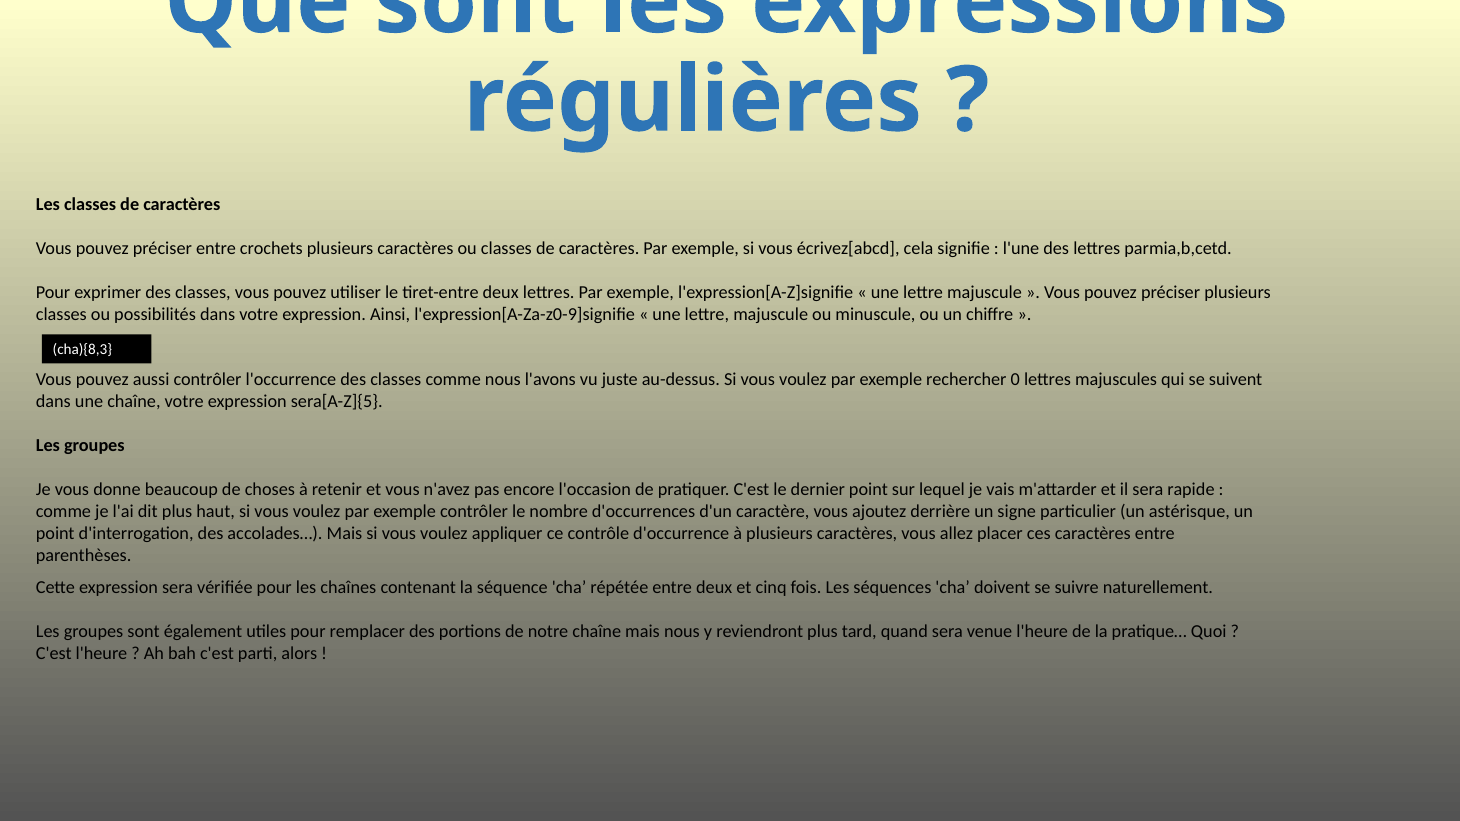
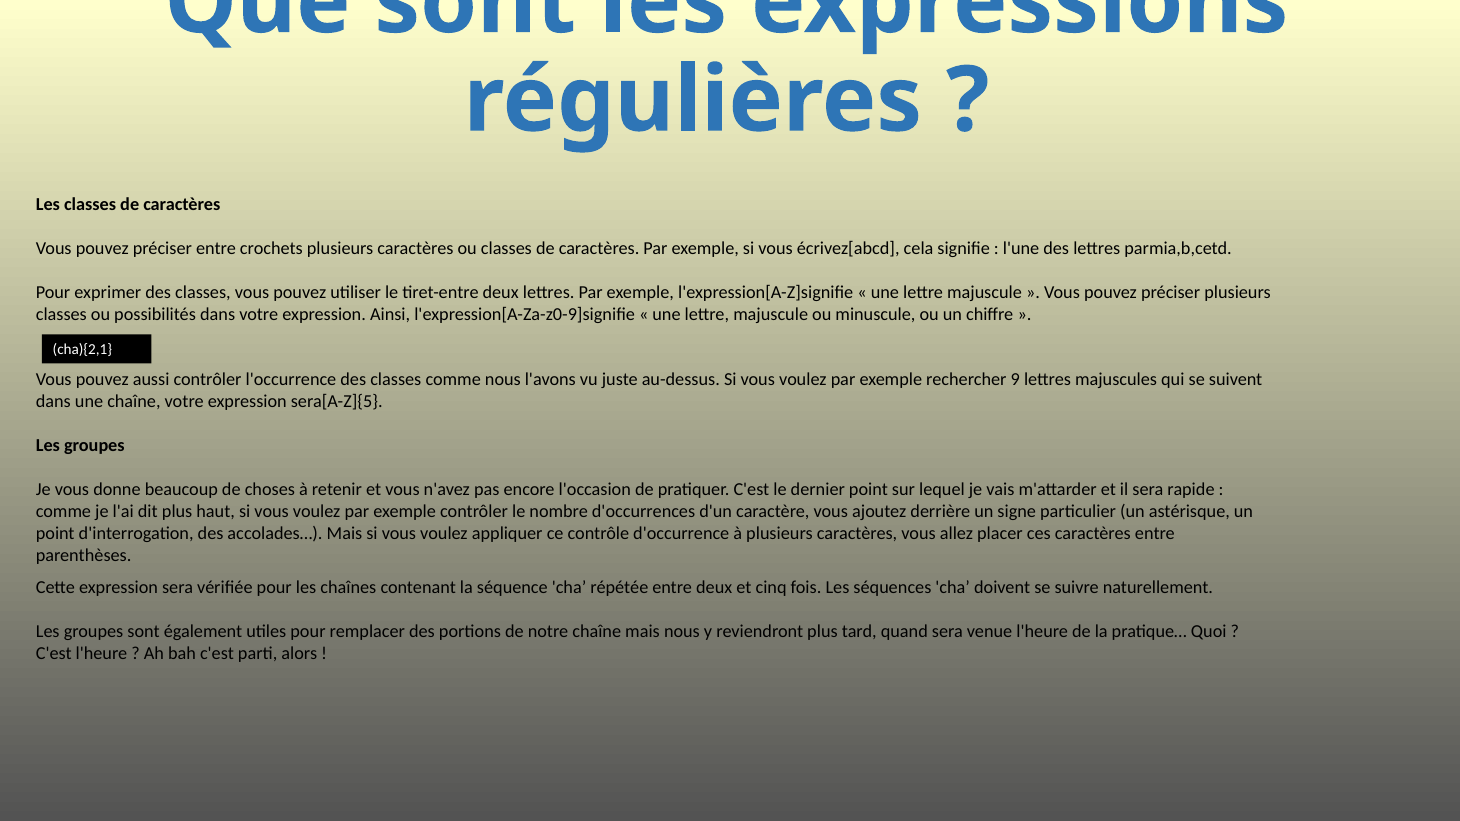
cha){8,3: cha){8,3 -> cha){2,1 (82, 350)
0: 0 -> 9 (1015, 380)
